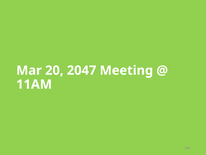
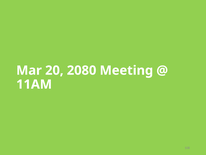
2047: 2047 -> 2080 (82, 70)
